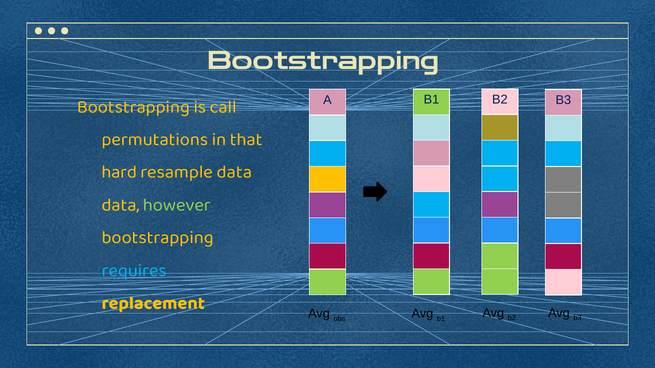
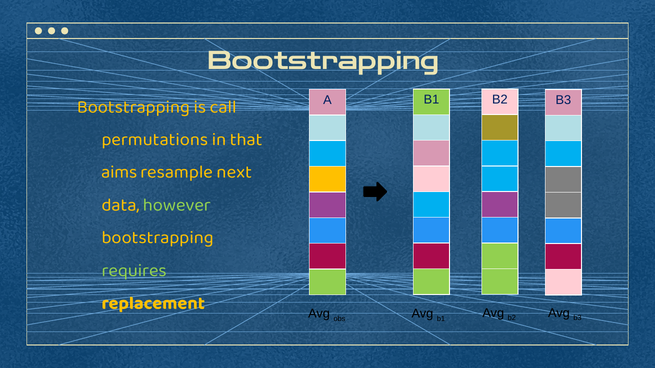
hard: hard -> aims (119, 172)
resample data: data -> next (234, 172)
requires colour: light blue -> light green (134, 270)
